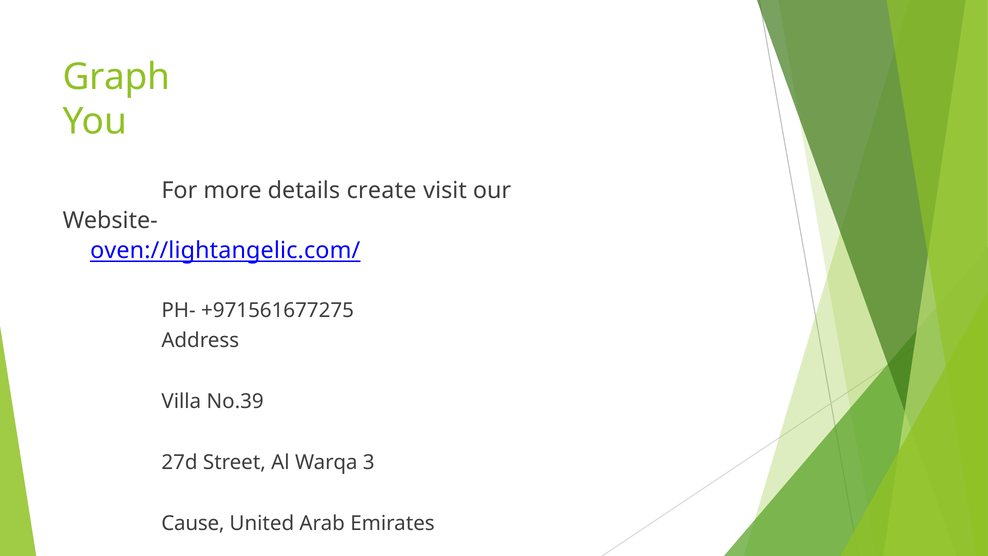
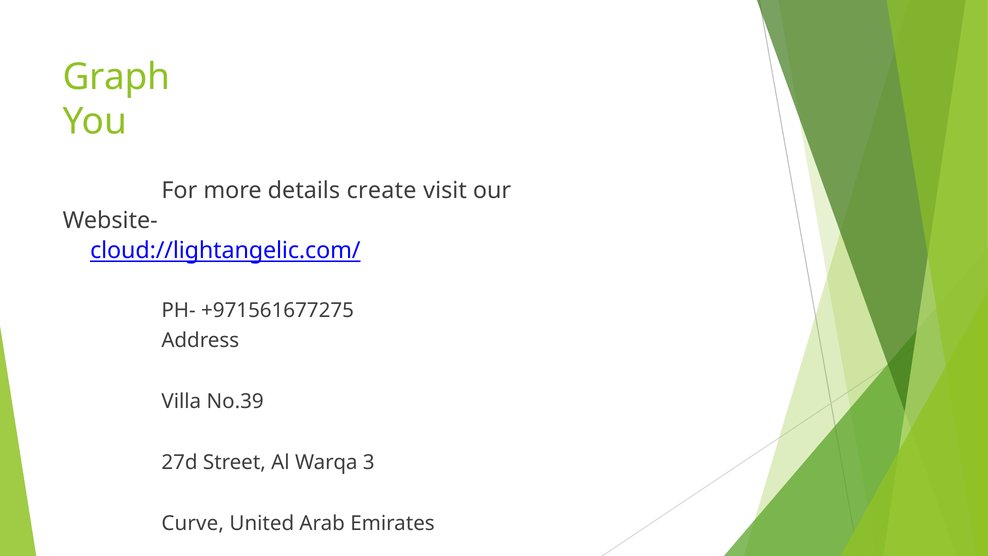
oven://lightangelic.com/: oven://lightangelic.com/ -> cloud://lightangelic.com/ (225, 251)
Cause: Cause -> Curve (193, 523)
